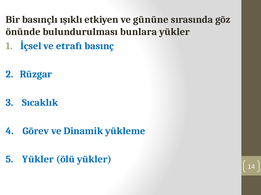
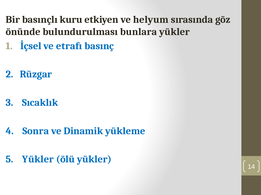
ışıklı: ışıklı -> kuru (71, 20)
gününe: gününe -> helyum (151, 20)
Görev: Görev -> Sonra (36, 131)
